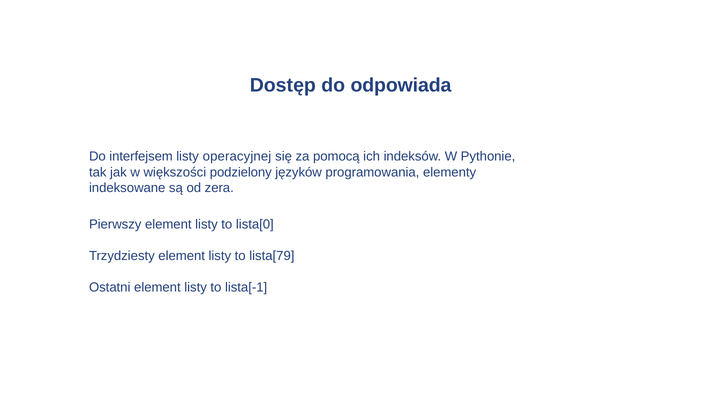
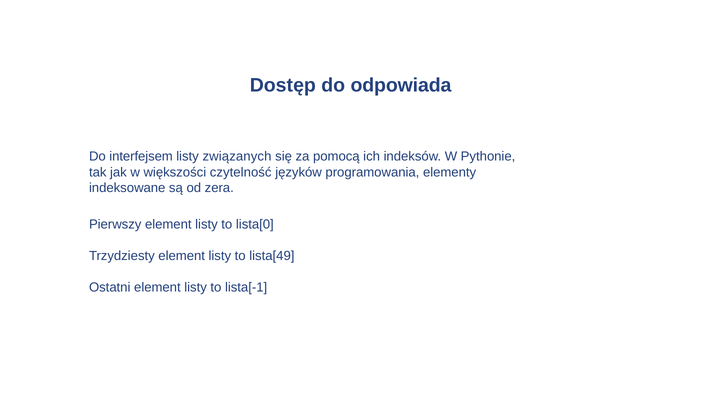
operacyjnej: operacyjnej -> związanych (237, 156)
podzielony: podzielony -> czytelność (241, 172)
lista[79: lista[79 -> lista[49 (272, 256)
